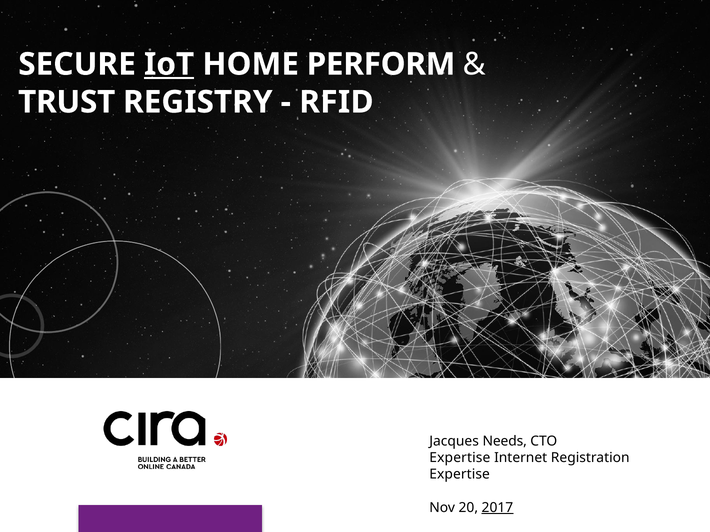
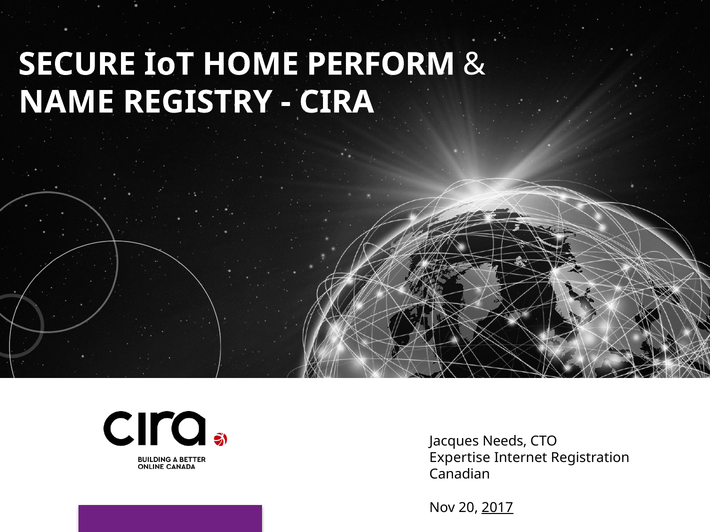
IoT underline: present -> none (169, 64)
TRUST: TRUST -> NAME (66, 102)
RFID: RFID -> CIRA (337, 102)
Expertise: Expertise -> Canadian (460, 475)
